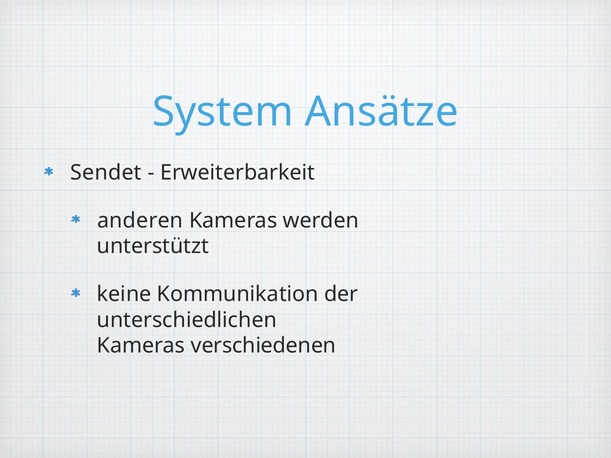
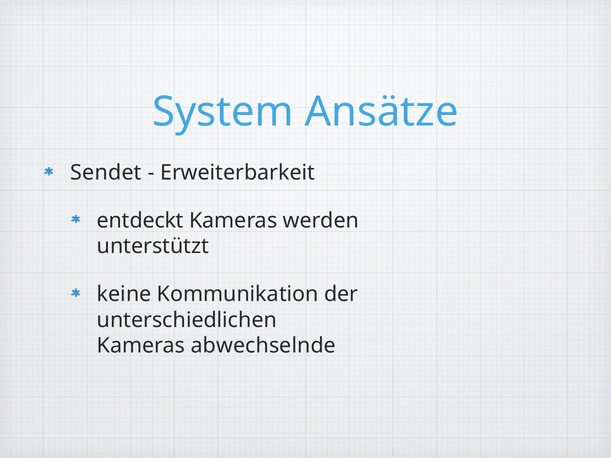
anderen: anderen -> entdeckt (140, 221)
verschiedenen: verschiedenen -> abwechselnde (263, 346)
